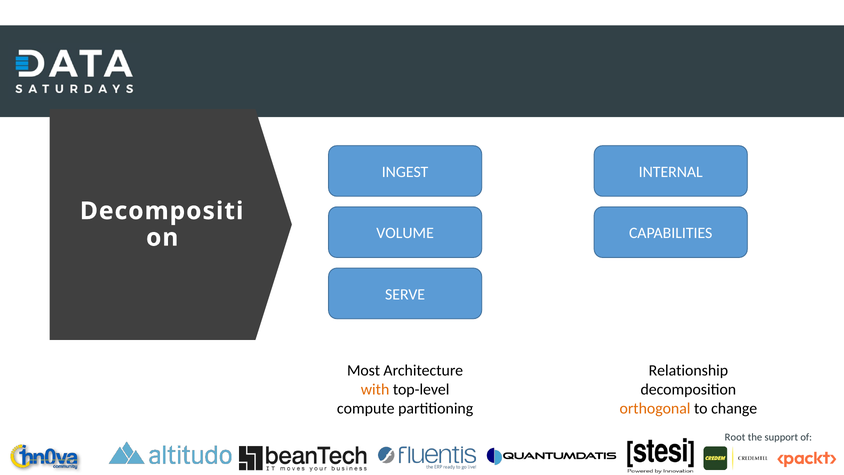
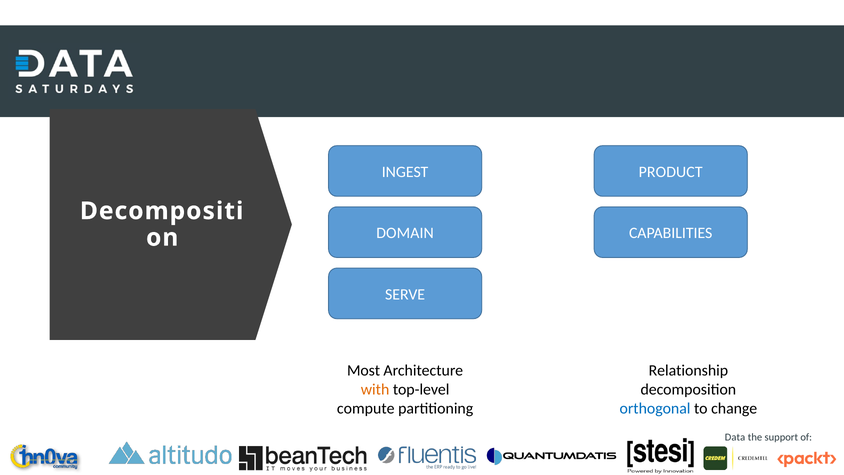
INTERNAL: INTERNAL -> PRODUCT (671, 172)
VOLUME: VOLUME -> DOMAIN (405, 233)
orthogonal colour: orange -> blue (655, 408)
Root: Root -> Data (735, 437)
